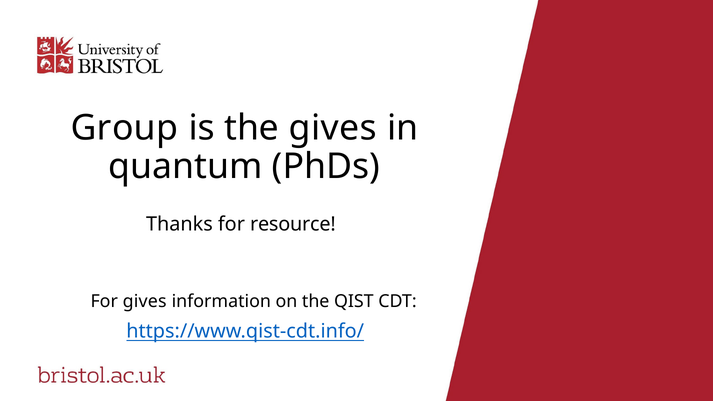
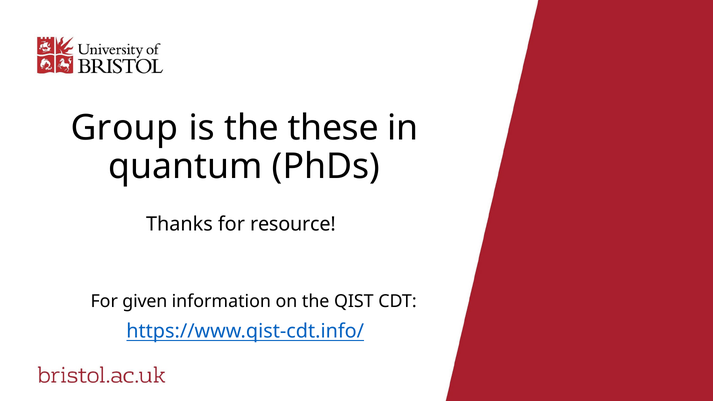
the gives: gives -> these (333, 128)
For gives: gives -> given (145, 301)
